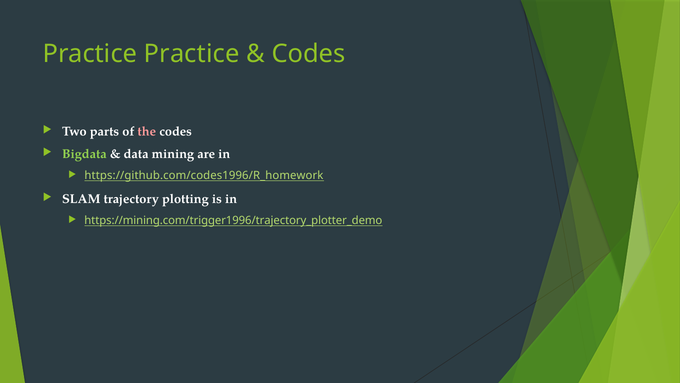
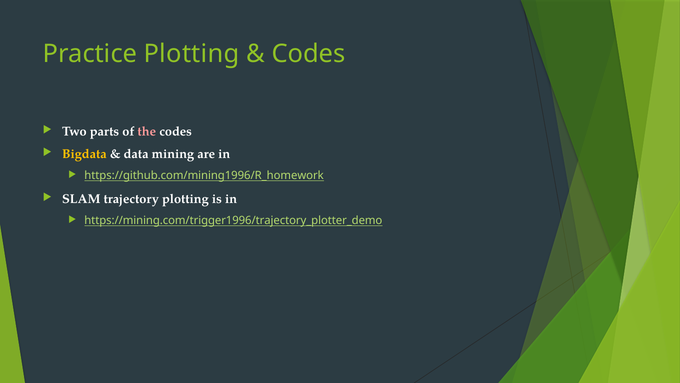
Practice Practice: Practice -> Plotting (192, 54)
Bigdata colour: light green -> yellow (84, 154)
https://github.com/codes1996/R_homework: https://github.com/codes1996/R_homework -> https://github.com/mining1996/R_homework (204, 175)
